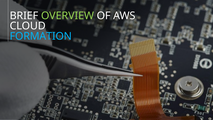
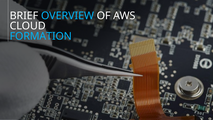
OVERVIEW colour: light green -> light blue (68, 16)
